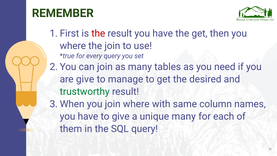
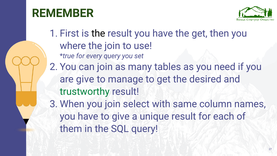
the colour: red -> black (98, 33)
join where: where -> select (136, 104)
unique many: many -> result (184, 116)
